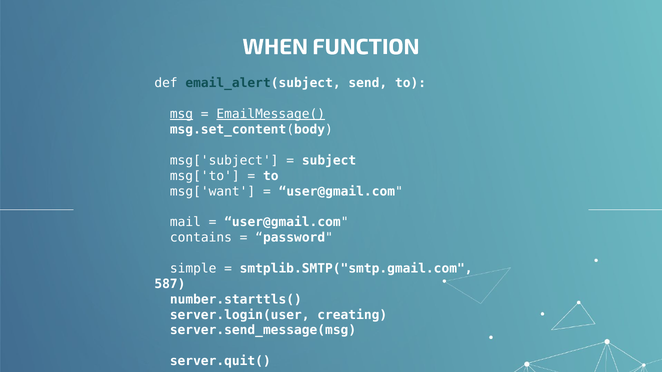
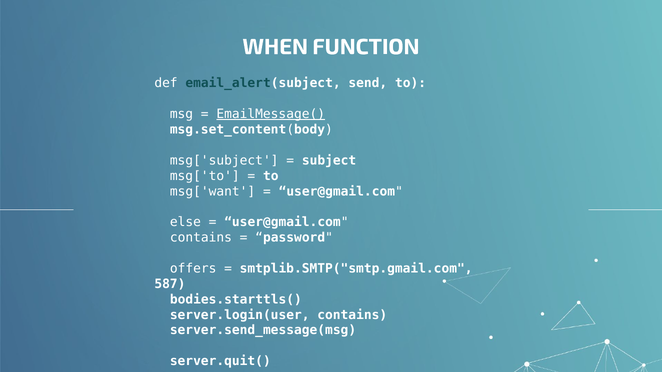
msg underline: present -> none (181, 114)
mail: mail -> else (185, 222)
simple: simple -> offers (193, 269)
number.starttls(: number.starttls( -> bodies.starttls( (236, 300)
server.login(user creating: creating -> contains (352, 315)
